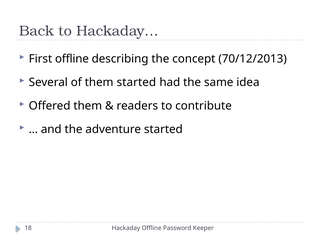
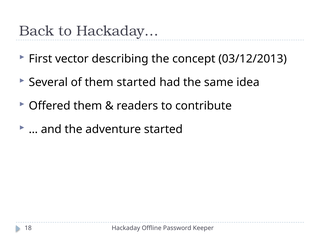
First offline: offline -> vector (72, 59)
70/12/2013: 70/12/2013 -> 03/12/2013 (253, 59)
